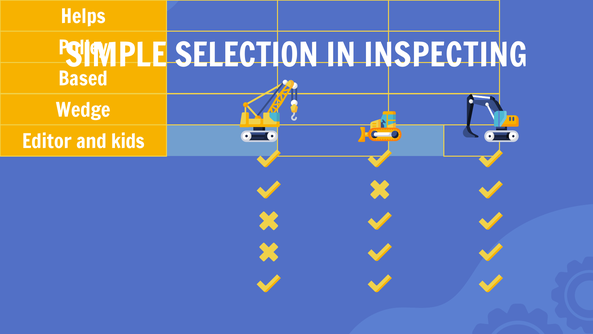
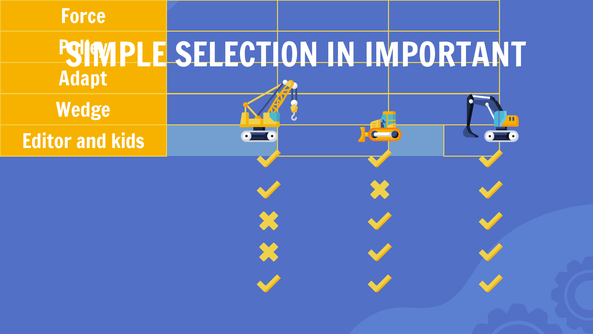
Helps: Helps -> Force (83, 17)
INSPECTING: INSPECTING -> IMPORTANT (446, 56)
Based: Based -> Adapt (83, 79)
